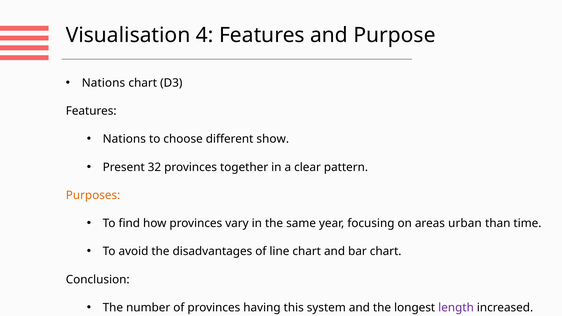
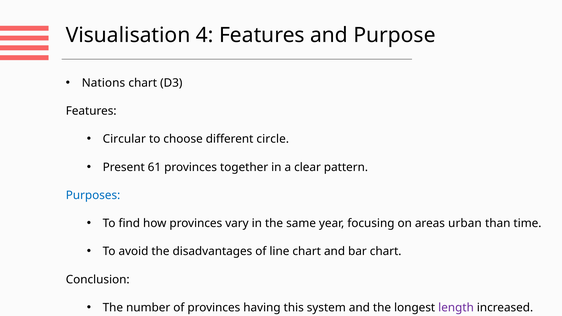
Nations: Nations -> Circular (124, 139)
show: show -> circle (273, 139)
32: 32 -> 61 (154, 167)
Purposes colour: orange -> blue (93, 195)
